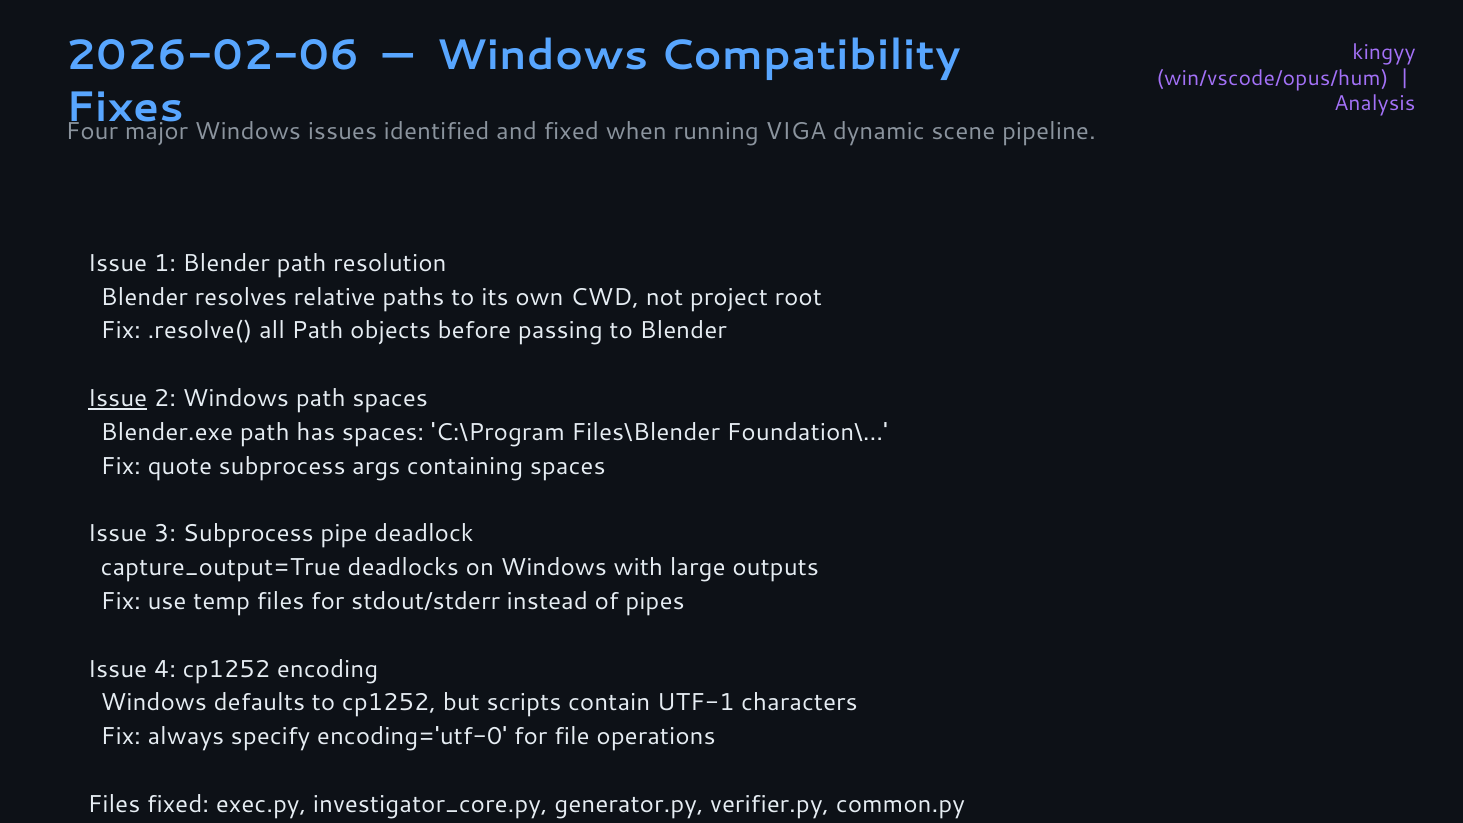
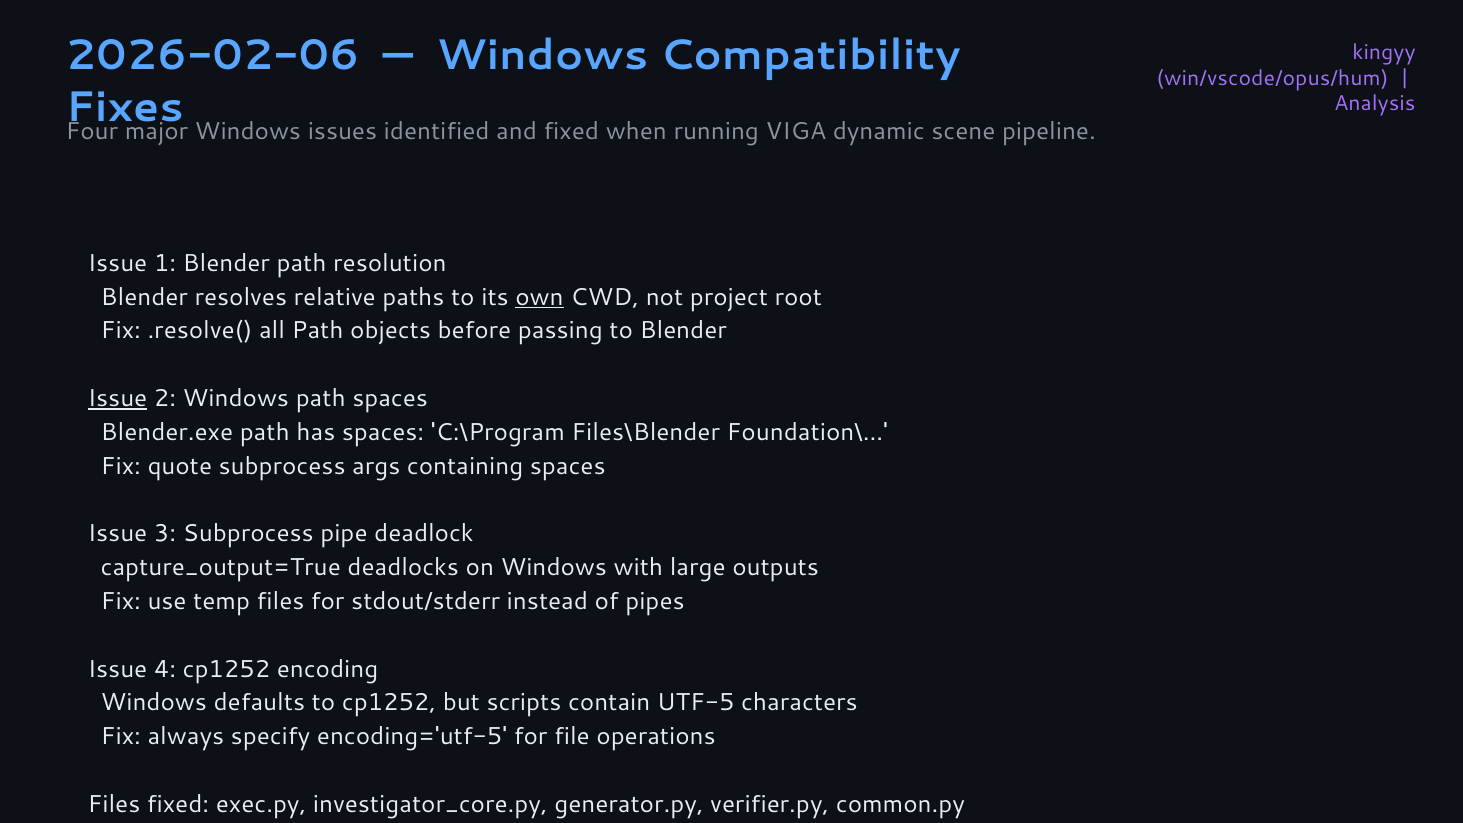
own underline: none -> present (540, 297)
UTF-1: UTF-1 -> UTF-5 (696, 703)
encoding='utf-0: encoding='utf-0 -> encoding='utf-5 (412, 737)
